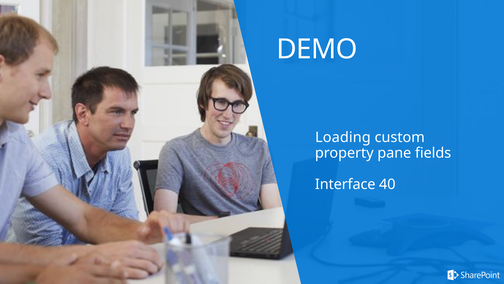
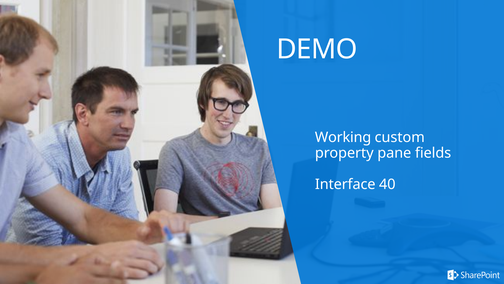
Loading: Loading -> Working (343, 137)
